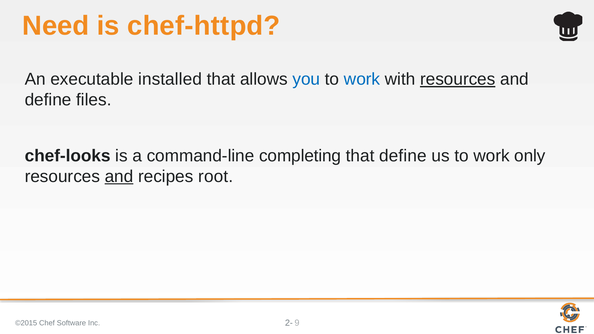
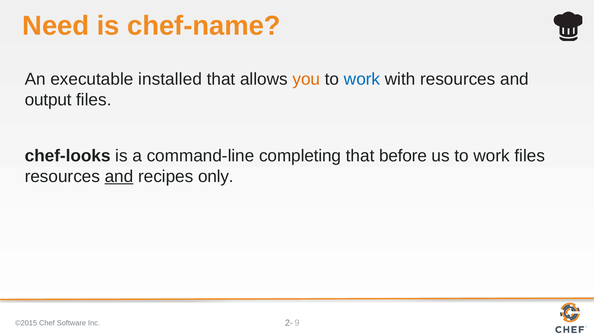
chef-httpd: chef-httpd -> chef-name (204, 26)
you colour: blue -> orange (306, 79)
resources underline: present -> none (458, 79)
define: define -> output (48, 100)
that define: define -> before (403, 156)
work only: only -> files (530, 156)
root: root -> only (216, 177)
